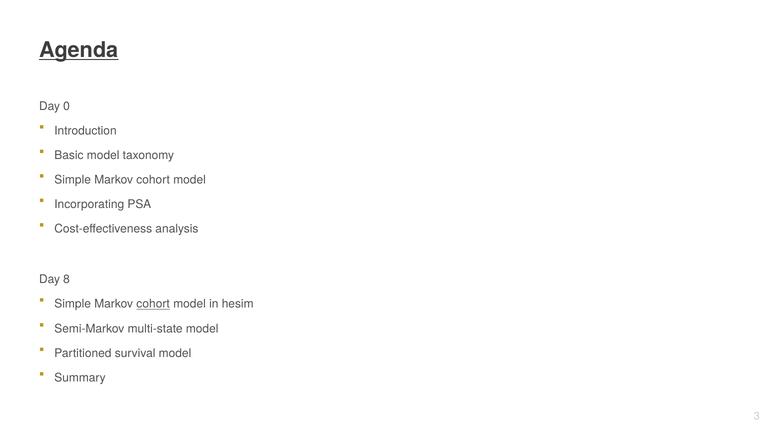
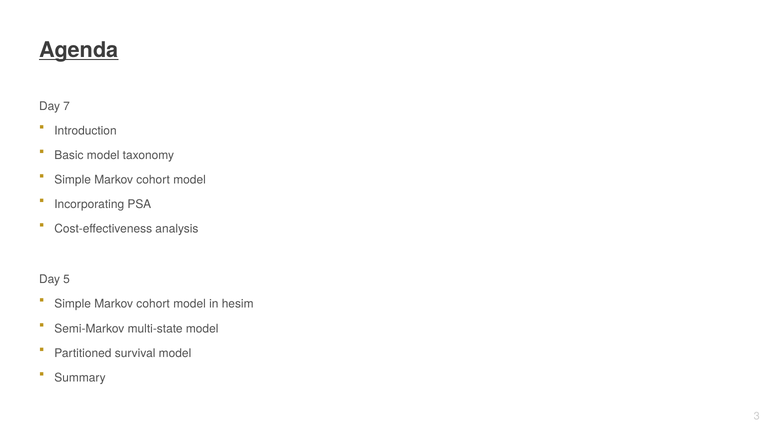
0: 0 -> 7 (67, 106)
8: 8 -> 5 (67, 280)
cohort underline: present -> none (153, 304)
